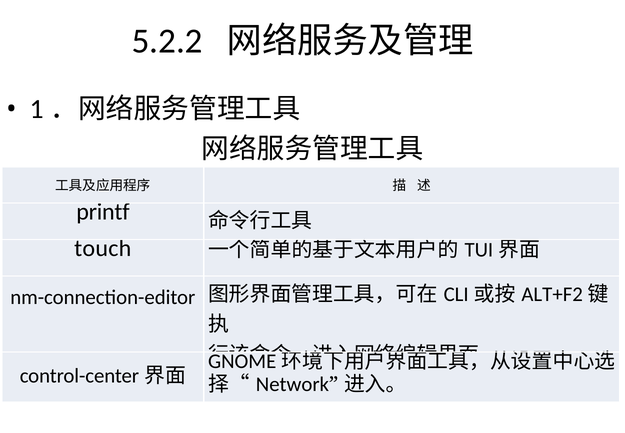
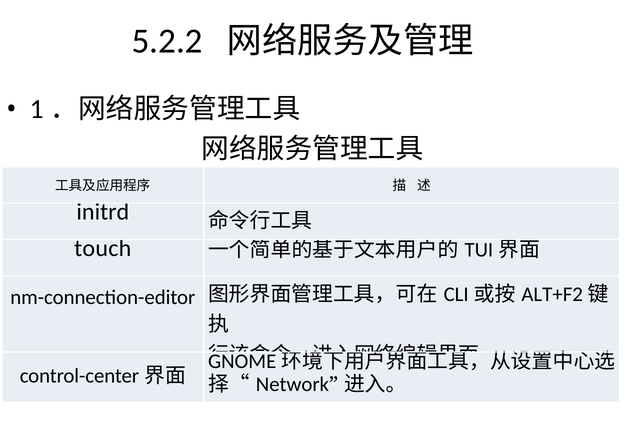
printf: printf -> initrd (103, 212)
